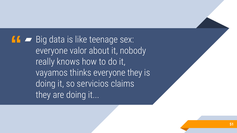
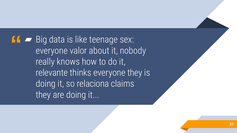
vayamos: vayamos -> relevante (52, 73)
servicios: servicios -> relaciona (93, 84)
